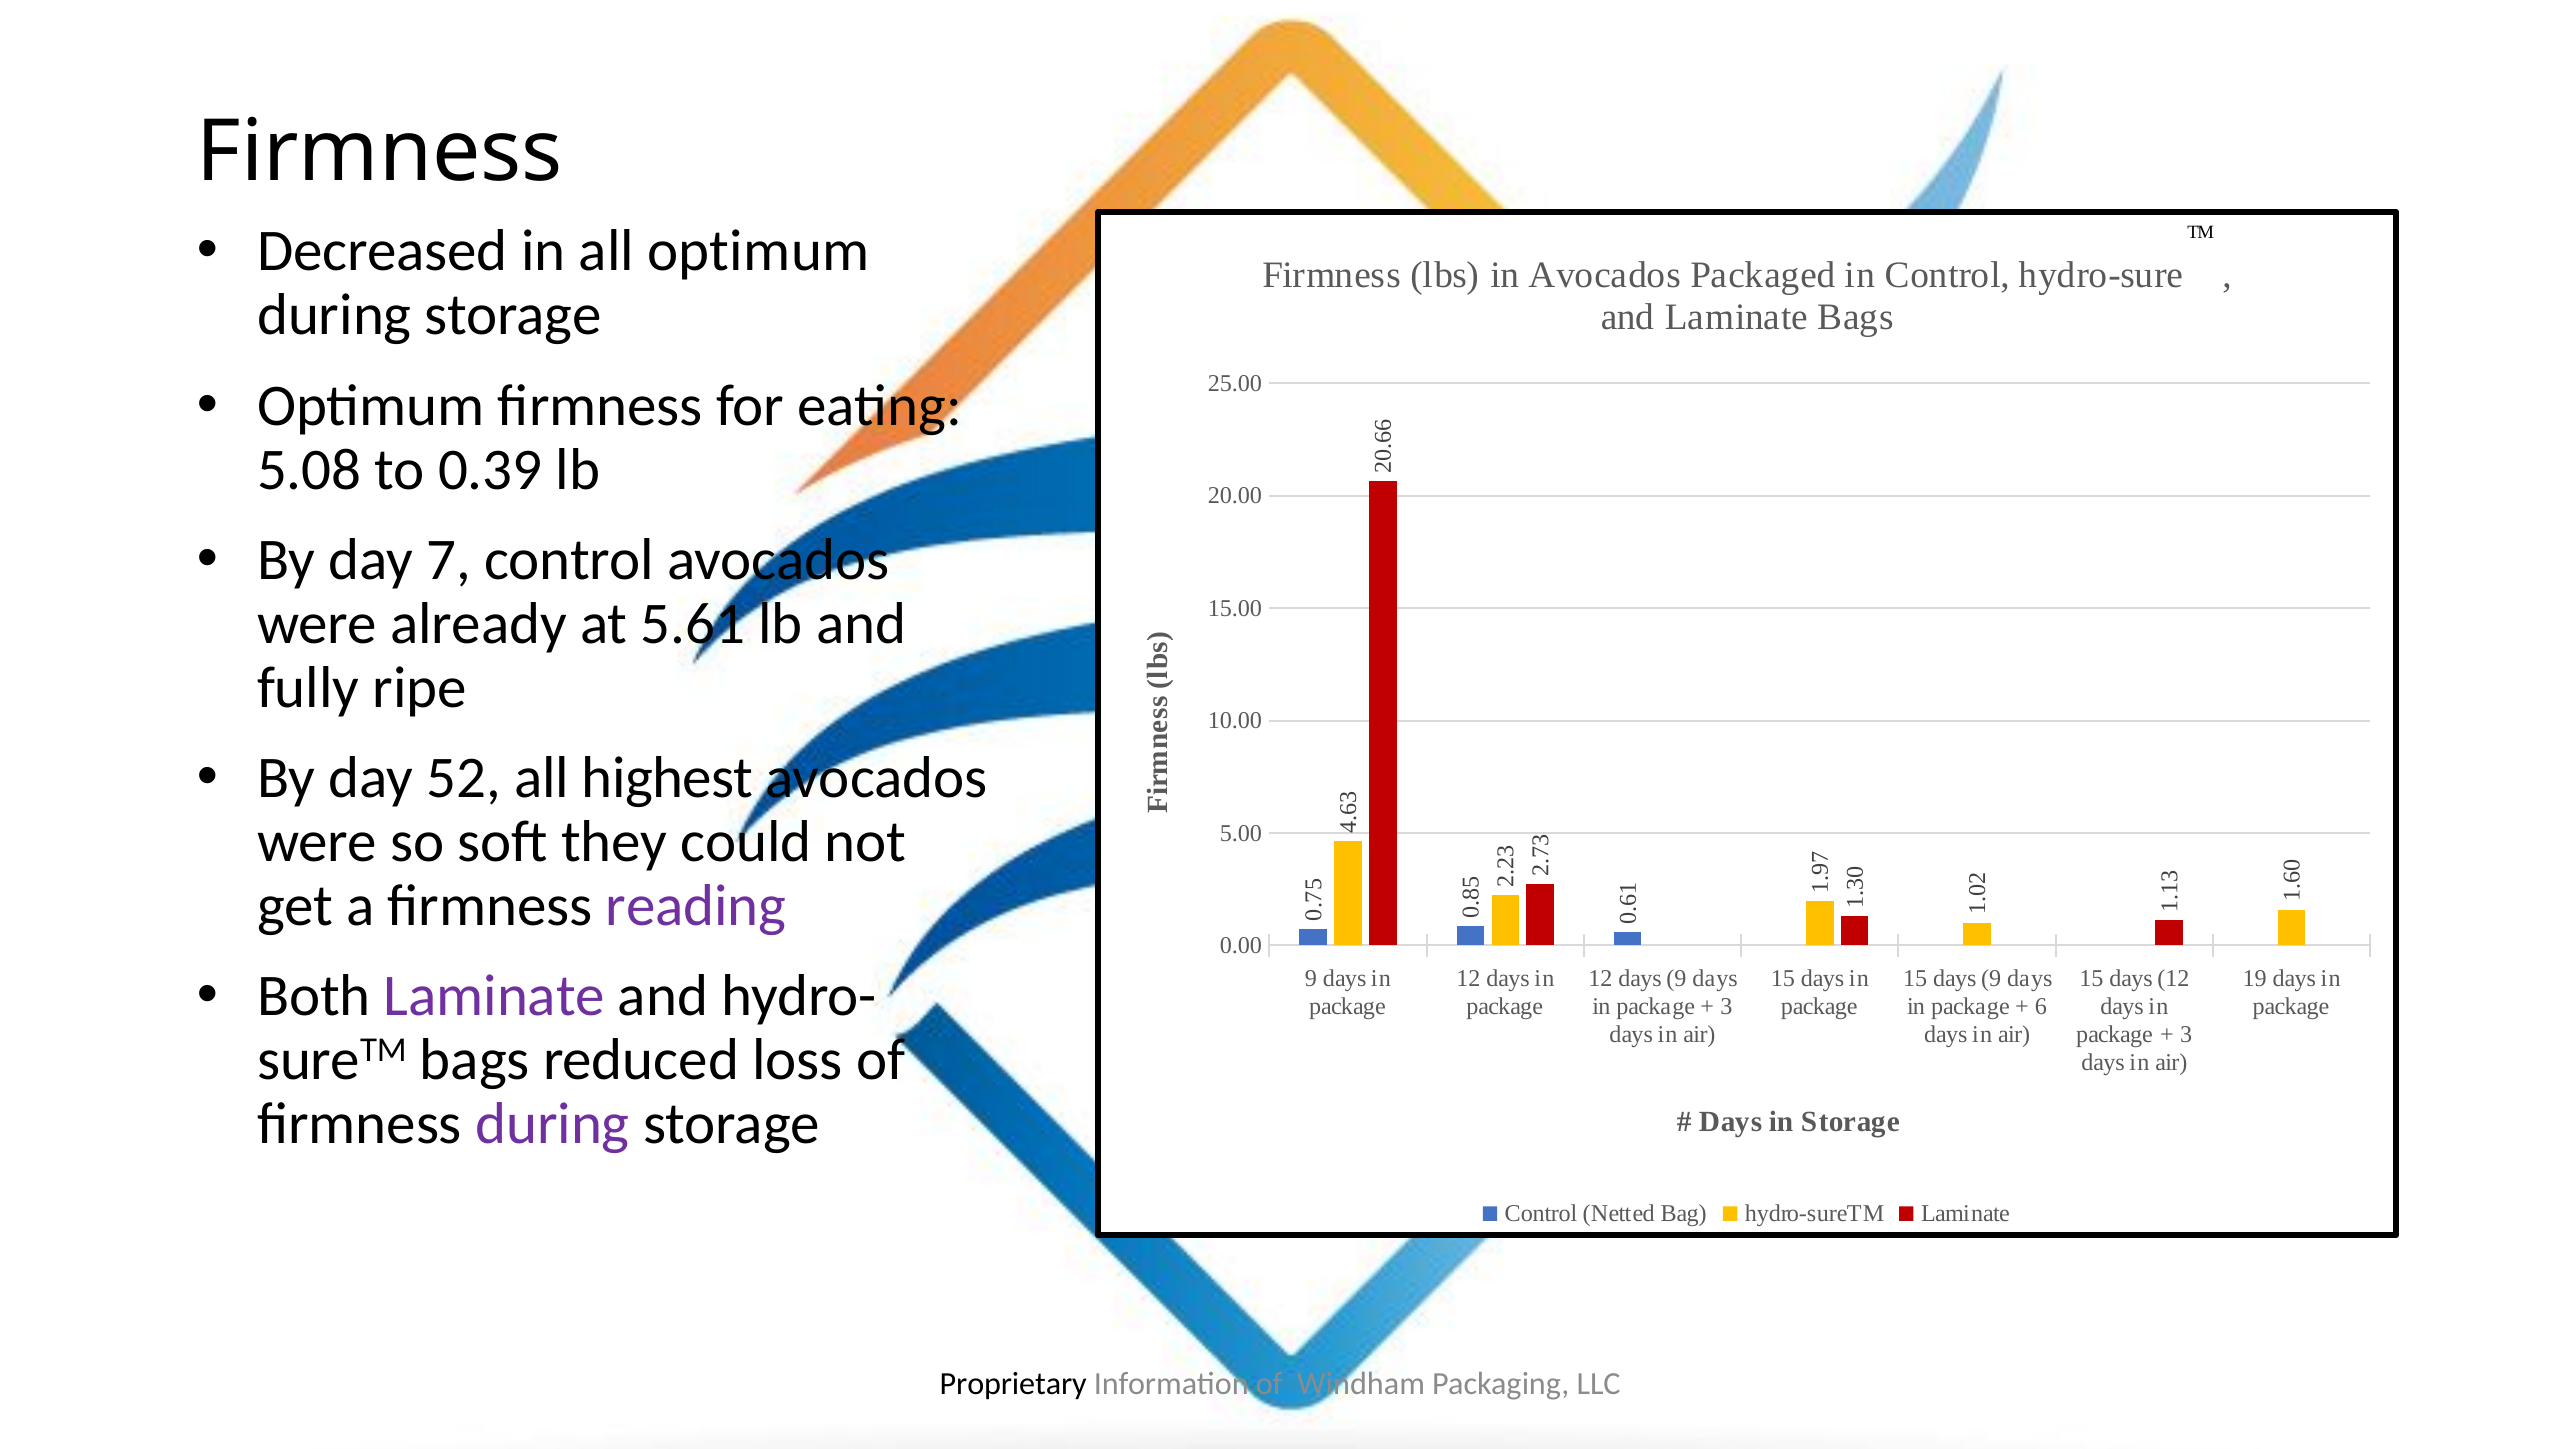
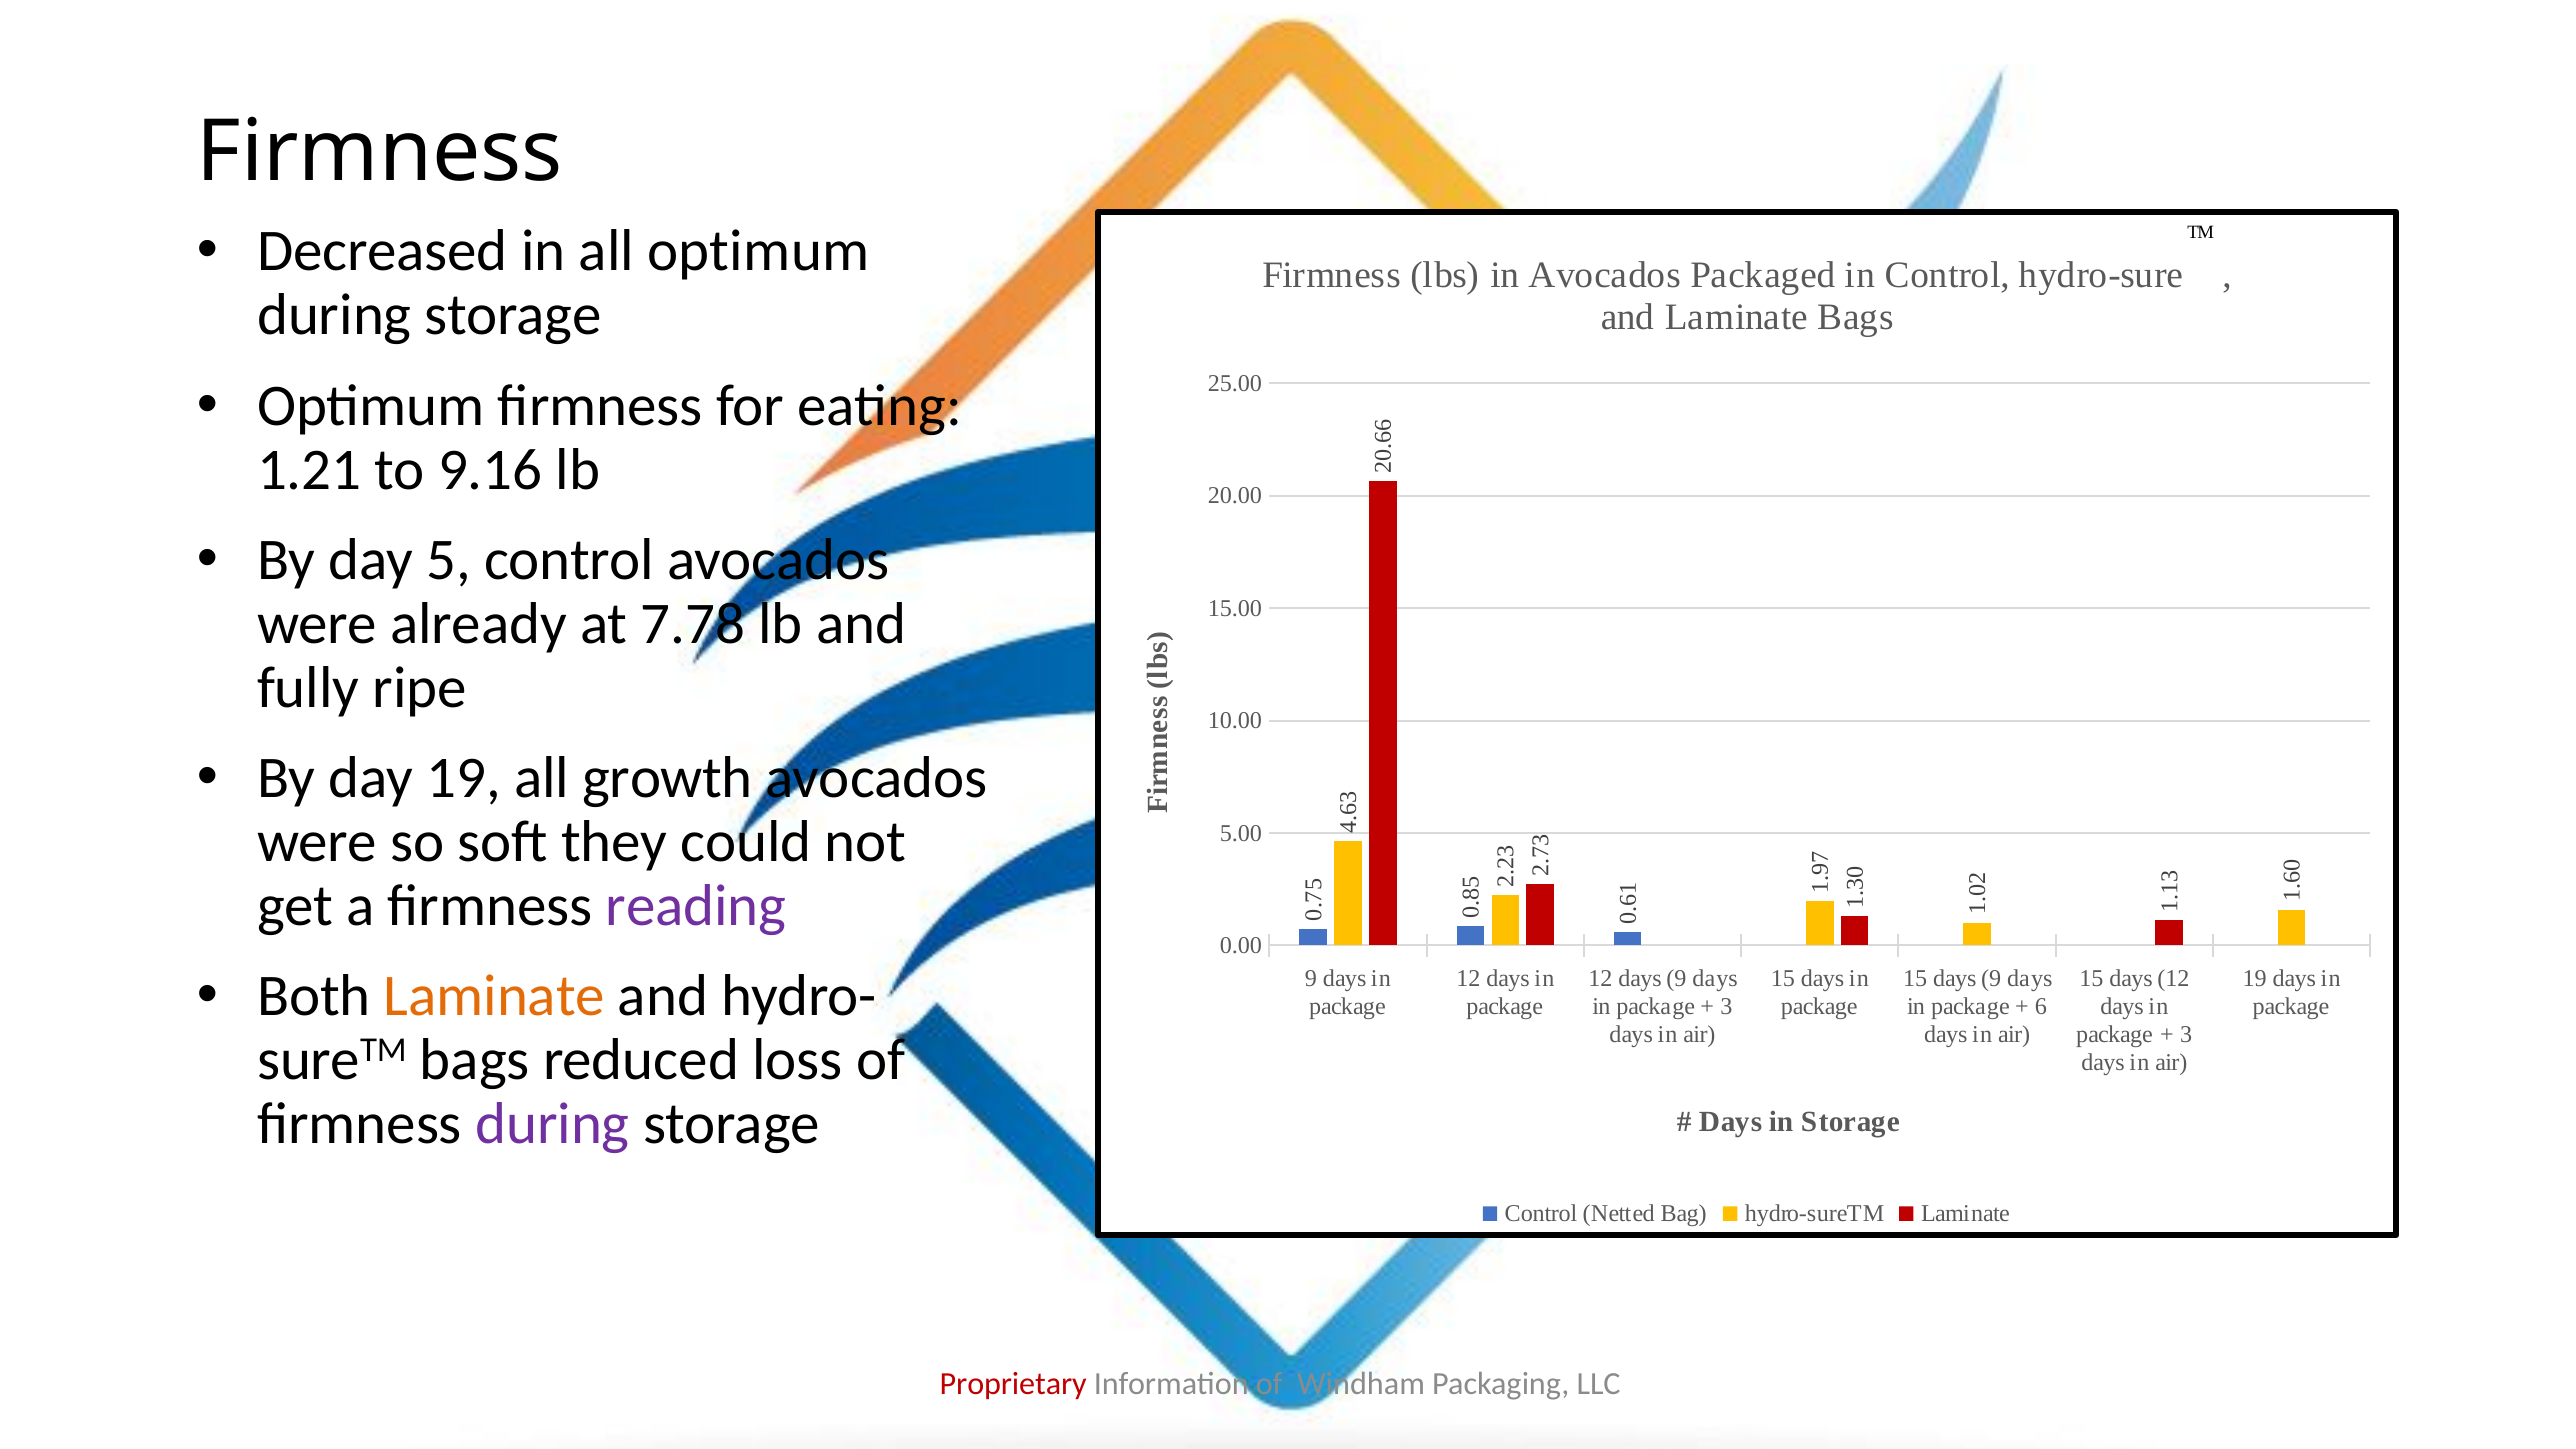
5.08: 5.08 -> 1.21 (309, 470)
0.39: 0.39 -> 9.16 (490, 470)
day 7: 7 -> 5 (449, 560)
5.61: 5.61 -> 7.78 (693, 624)
day 52: 52 -> 19 (464, 778)
highest: highest -> growth (668, 778)
Laminate colour: purple -> orange (494, 996)
Proprietary colour: black -> red (1013, 1383)
